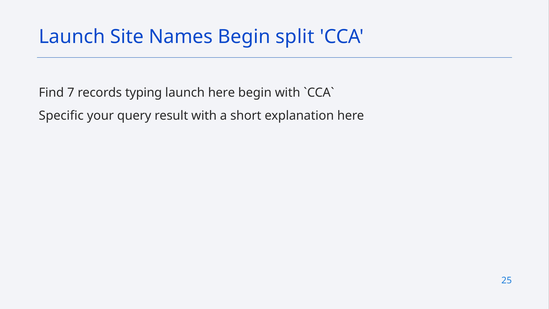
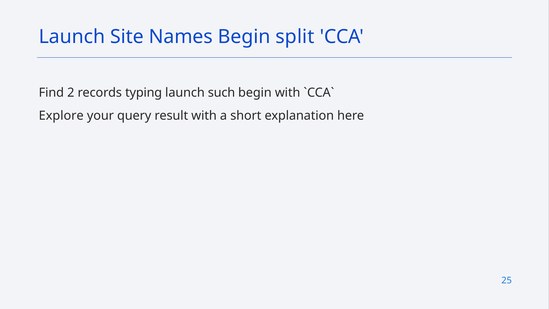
7: 7 -> 2 (71, 93)
launch here: here -> such (222, 93)
Specific: Specific -> Explore (61, 116)
